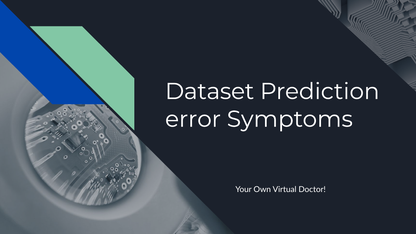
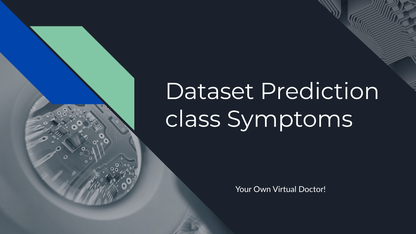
error: error -> class (193, 119)
